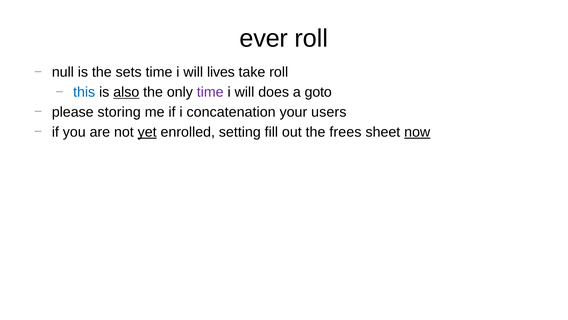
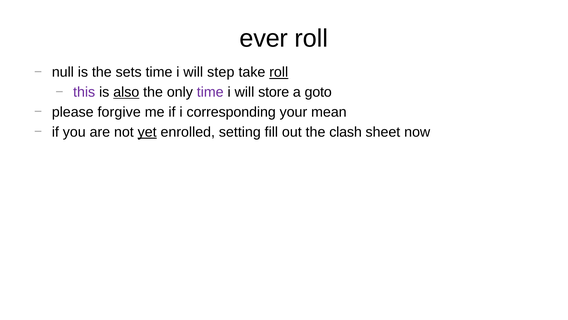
lives: lives -> step (221, 72)
roll underline: none -> present (279, 72)
this colour: blue -> purple (84, 92)
does: does -> store (274, 92)
storing: storing -> forgive (119, 112)
concatenation: concatenation -> corresponding (231, 112)
users: users -> mean (329, 112)
frees: frees -> clash (346, 132)
now underline: present -> none (417, 132)
